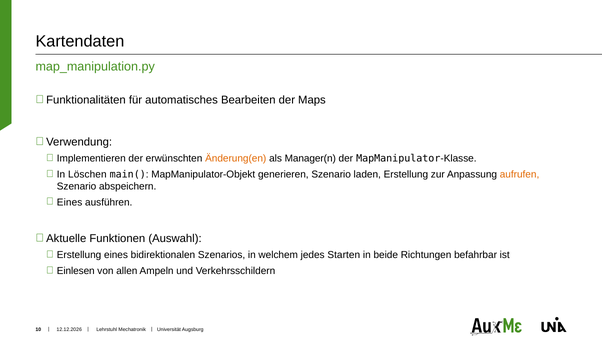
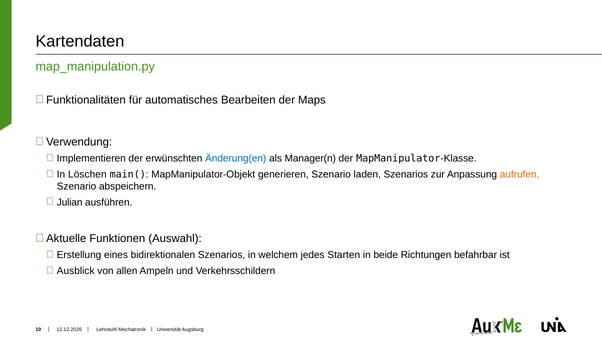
Änderung(en colour: orange -> blue (236, 158)
laden Erstellung: Erstellung -> Szenarios (406, 174)
Eines: Eines -> Julian (70, 202)
Einlesen: Einlesen -> Ausblick (76, 270)
